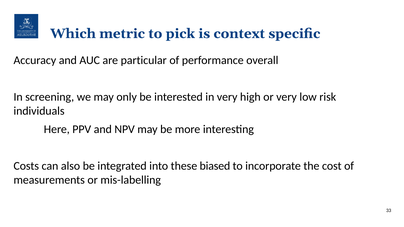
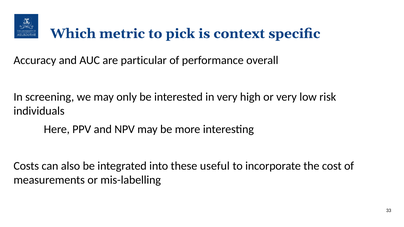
biased: biased -> useful (215, 166)
